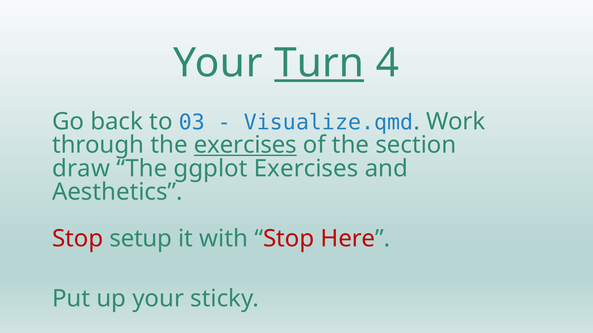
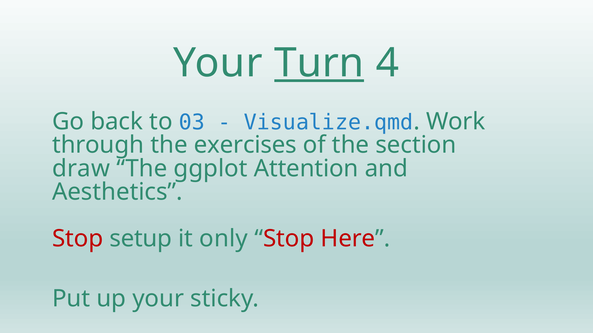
exercises underline: present -> none (245, 145)
ggplot Exercises: Exercises -> Attention (306, 169)
with: with -> only (224, 239)
